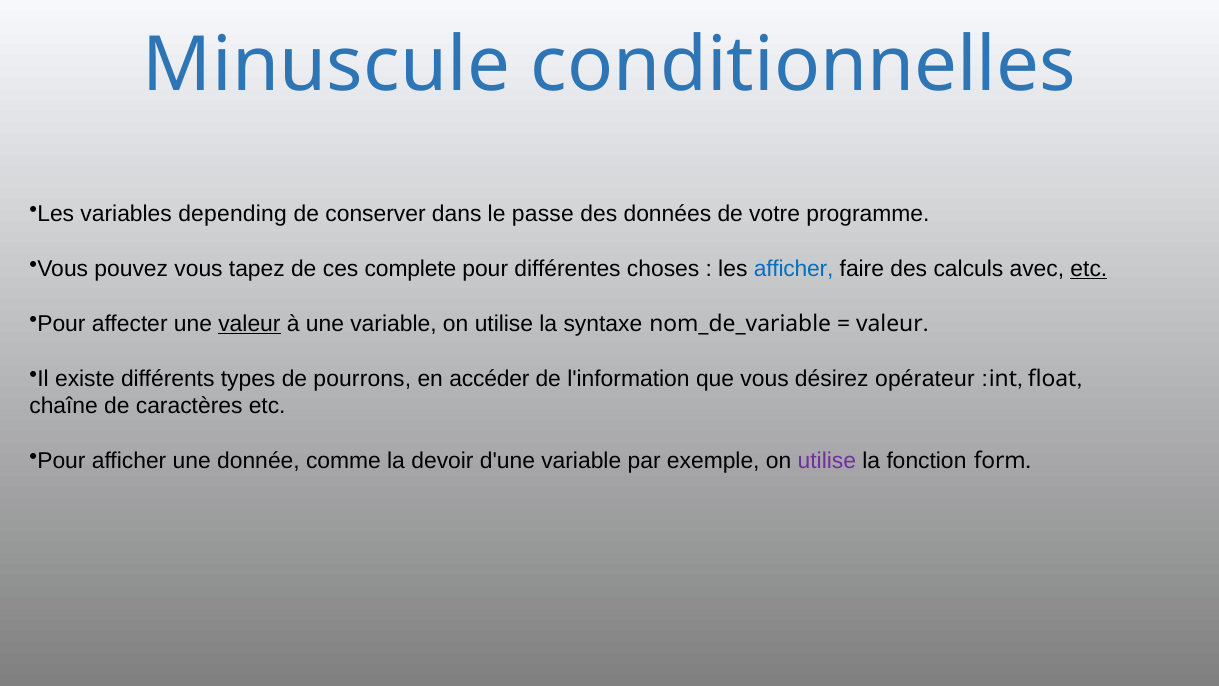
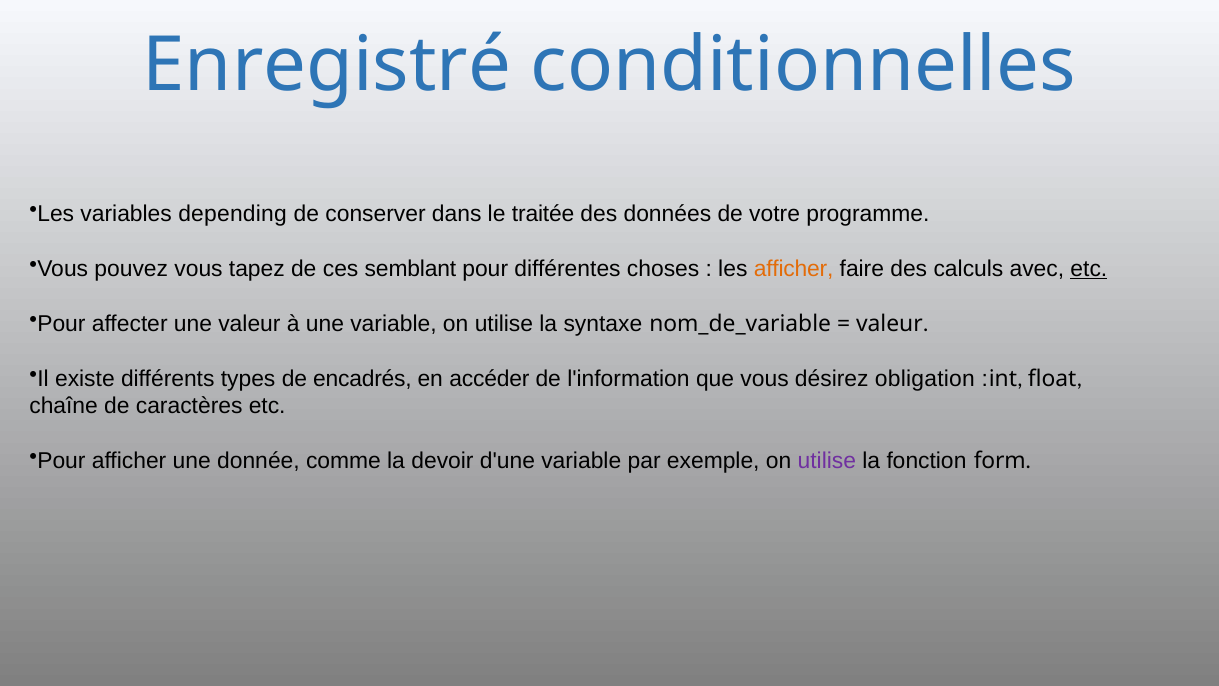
Minuscule: Minuscule -> Enregistré (327, 66)
passe: passe -> traitée (543, 214)
complete: complete -> semblant (410, 269)
afficher colour: blue -> orange (794, 269)
valeur underline: present -> none (249, 324)
pourrons: pourrons -> encadrés (362, 378)
opérateur: opérateur -> obligation (925, 378)
